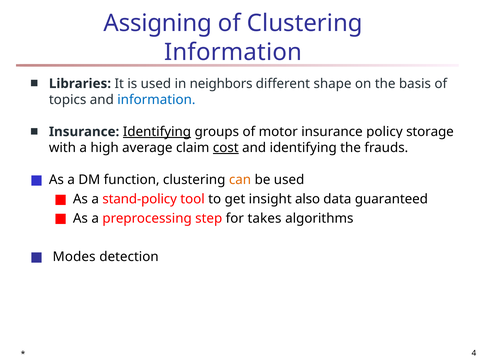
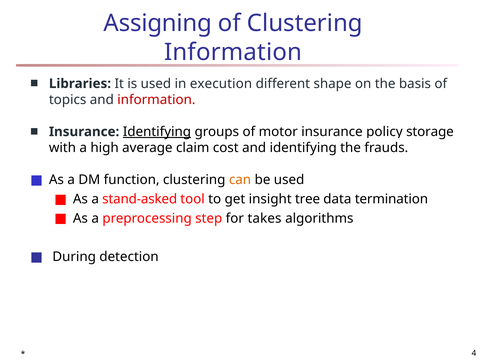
neighbors: neighbors -> execution (221, 84)
information colour: blue -> red (156, 100)
cost underline: present -> none (226, 148)
stand-policy: stand-policy -> stand-asked (140, 199)
also: also -> tree (308, 199)
guaranteed: guaranteed -> termination (391, 199)
Modes: Modes -> During (74, 257)
